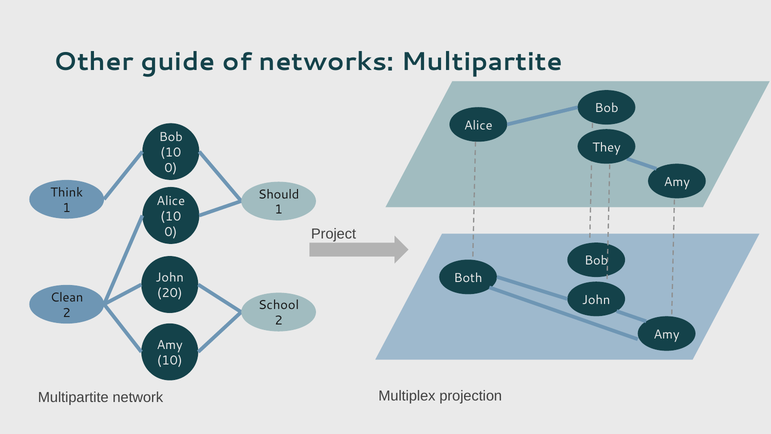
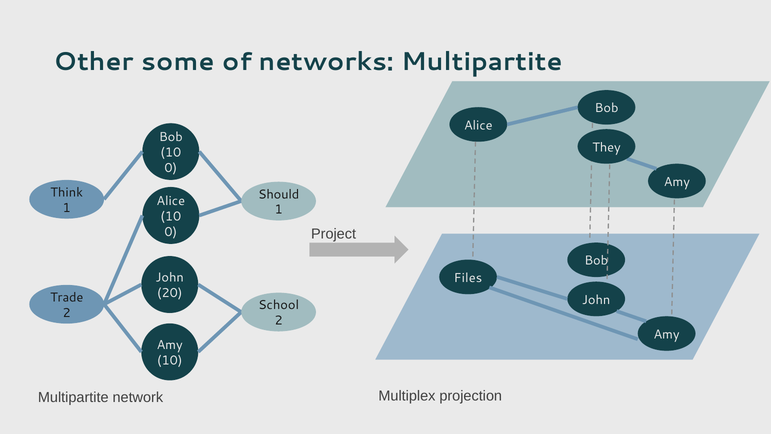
guide: guide -> some (178, 62)
Both: Both -> Files (468, 278)
Clean: Clean -> Trade (67, 297)
